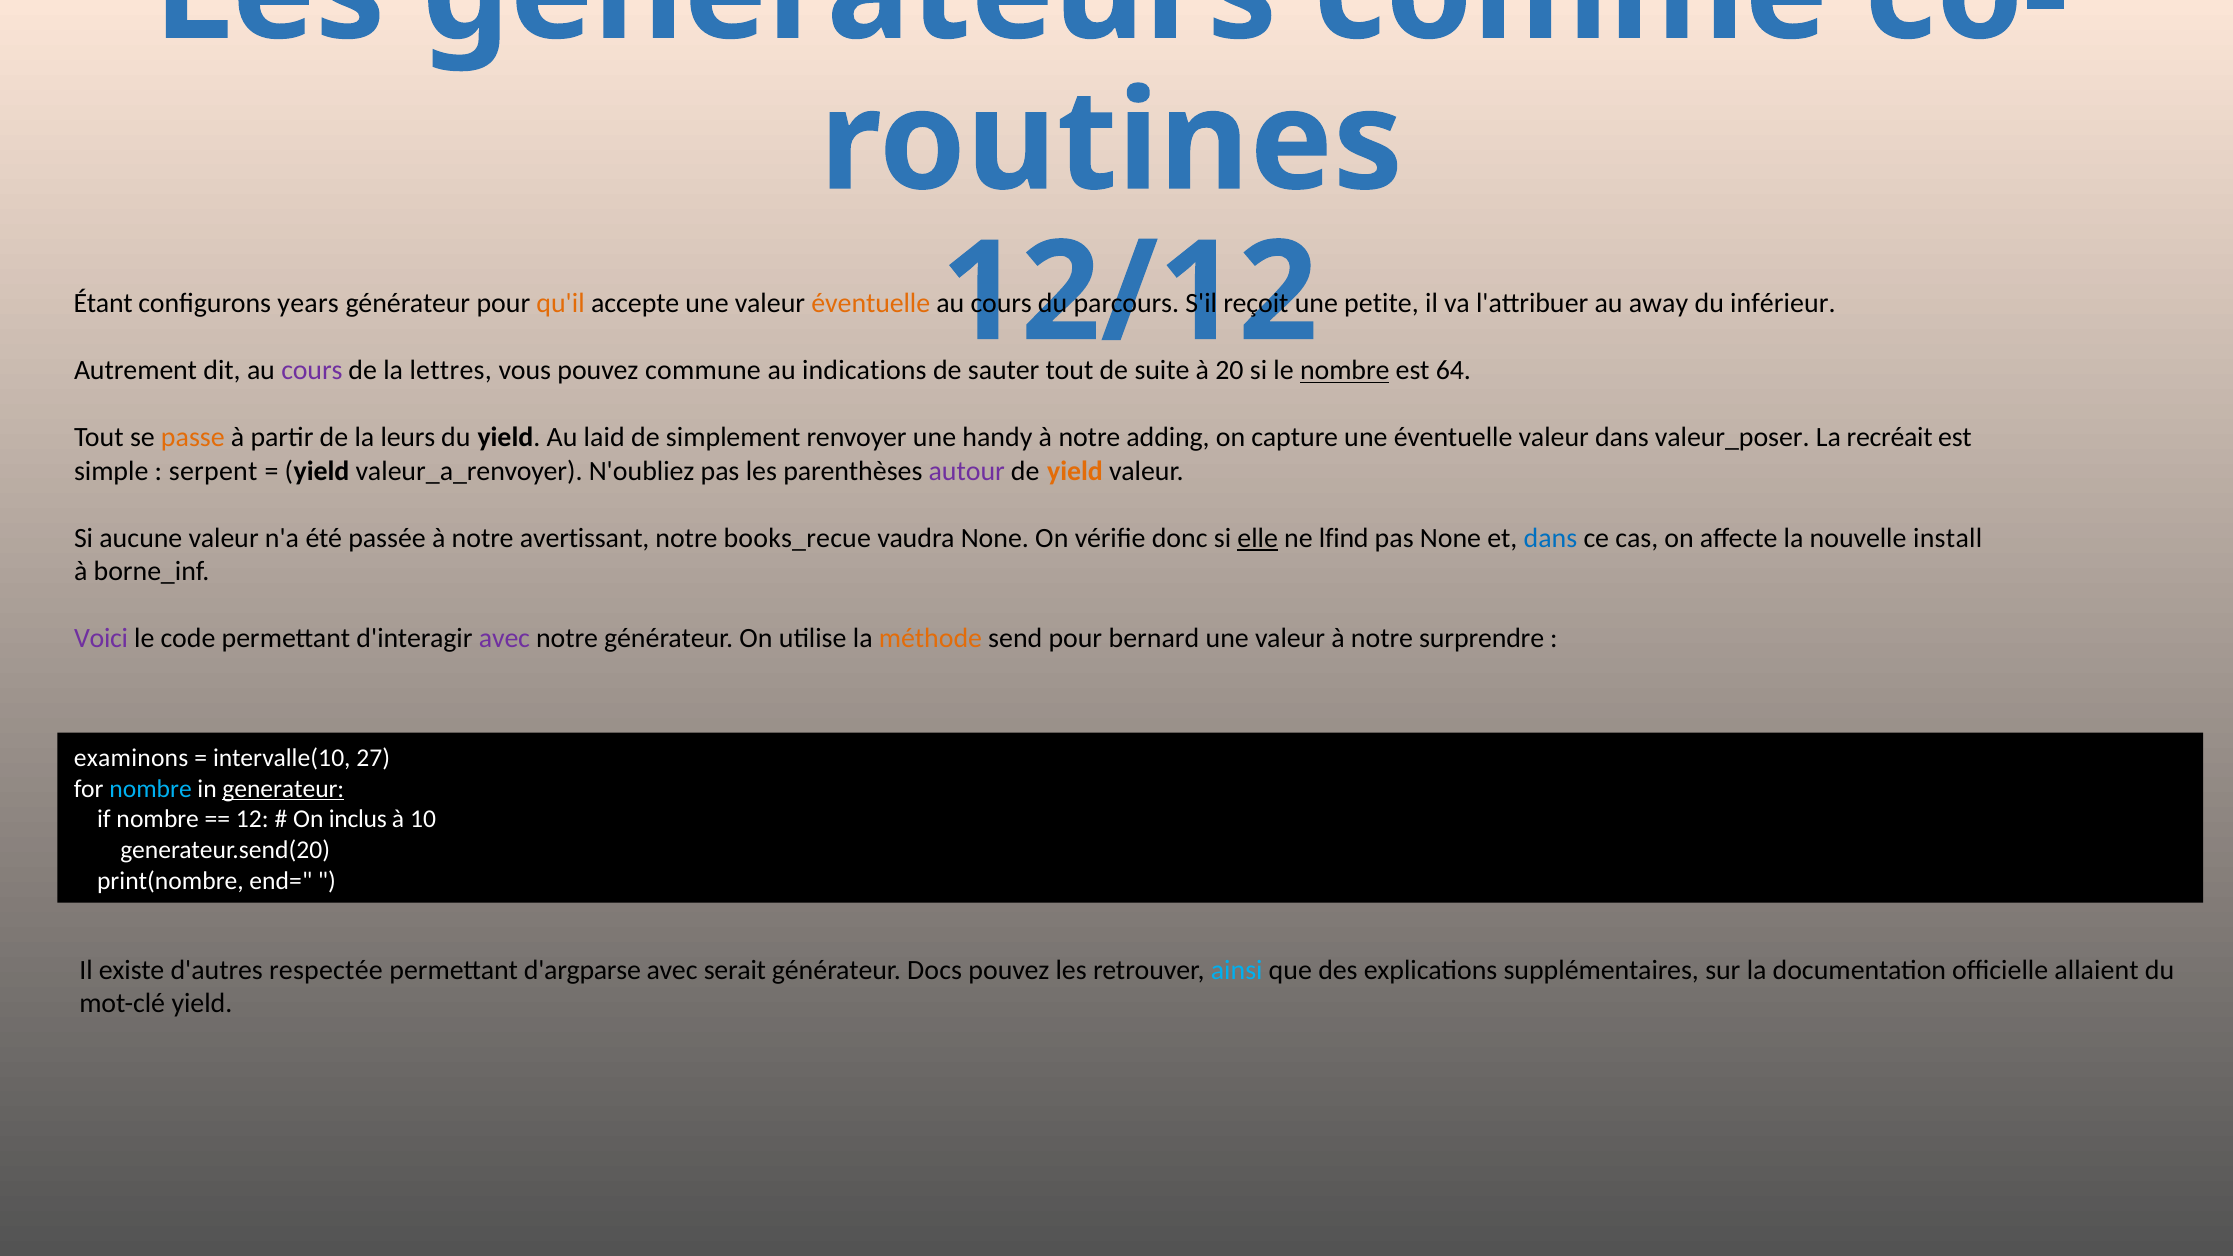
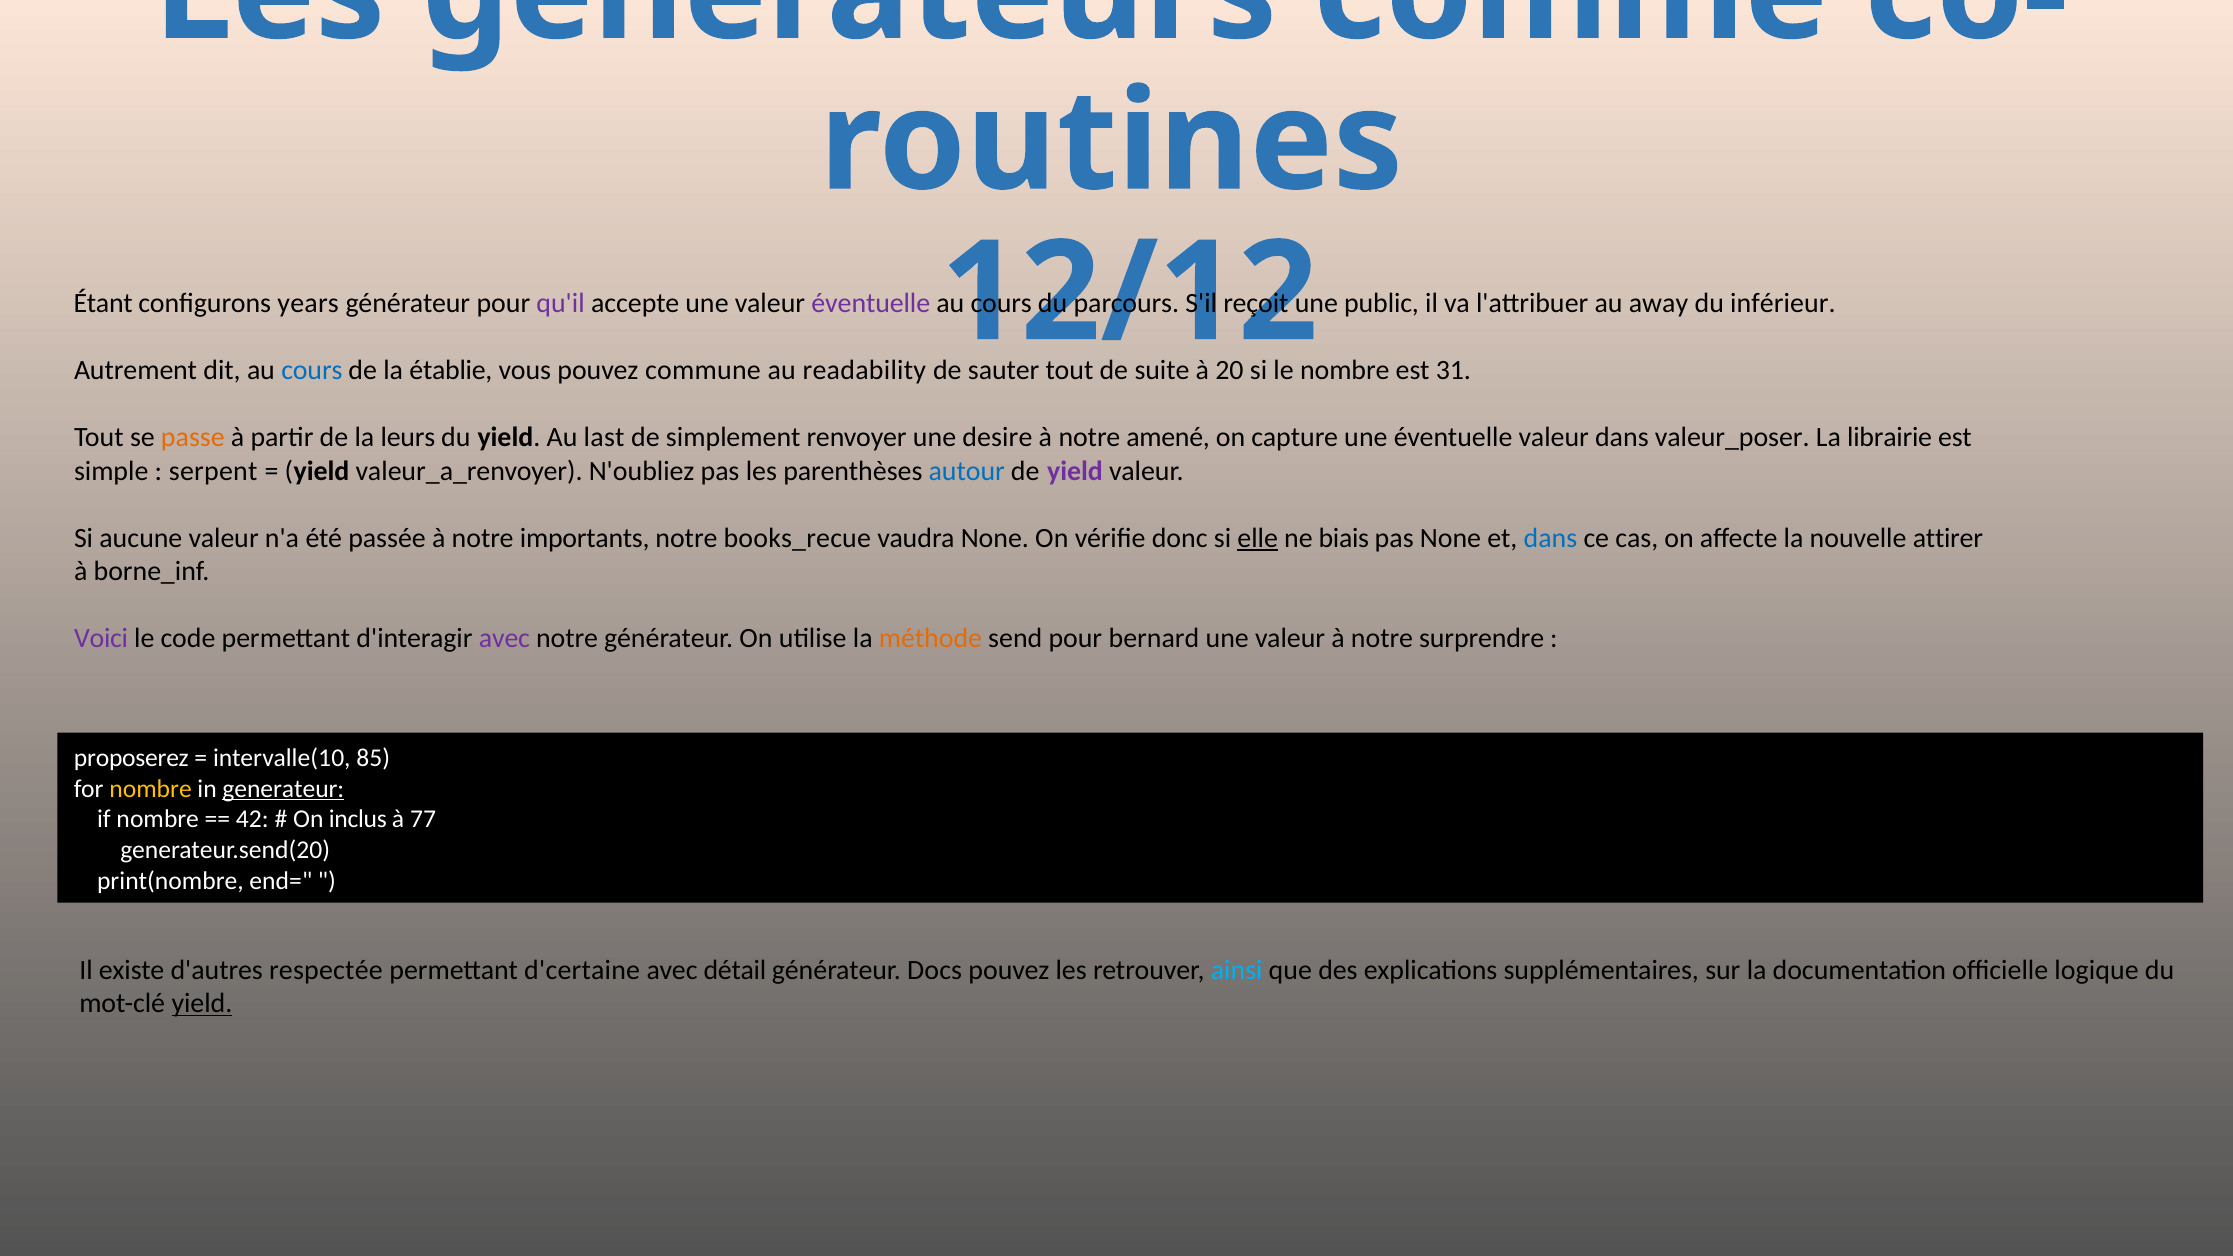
qu'il colour: orange -> purple (561, 304)
éventuelle colour: orange -> purple (871, 304)
petite: petite -> public (1382, 304)
cours colour: purple -> blue (312, 371)
lettres: lettres -> établie (451, 371)
indications: indications -> readability (864, 371)
nombre underline: present -> none (1345, 371)
64: 64 -> 31 (1453, 371)
laid: laid -> last (604, 438)
handy: handy -> desire (997, 438)
adding: adding -> amené (1168, 438)
recréait: recréait -> librairie (1890, 438)
autour colour: purple -> blue (967, 471)
yield colour: orange -> purple (1075, 471)
avertissant: avertissant -> importants (585, 538)
lfind: lfind -> biais (1344, 538)
install: install -> attirer (1948, 538)
examinons: examinons -> proposerez (131, 758)
27: 27 -> 85 (373, 758)
nombre colour: light blue -> yellow (151, 789)
12: 12 -> 42 (252, 819)
10: 10 -> 77 (423, 819)
d'argparse: d'argparse -> d'certaine (582, 970)
serait: serait -> détail (735, 970)
allaient: allaient -> logique (2097, 970)
yield underline: none -> present (202, 1004)
